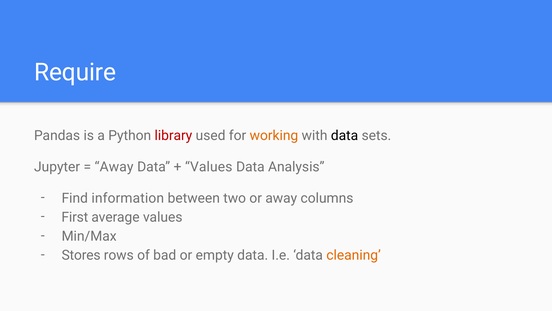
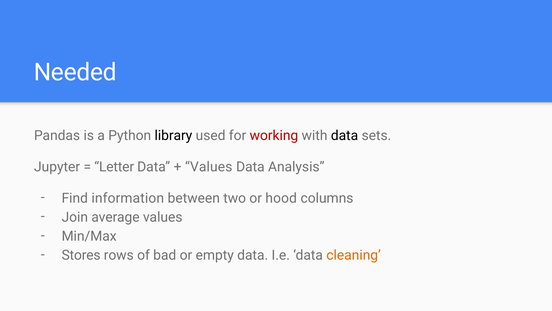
Require: Require -> Needed (75, 72)
library colour: red -> black (173, 135)
working colour: orange -> red (274, 135)
Away: Away -> Letter (114, 167)
or away: away -> hood (281, 198)
First: First -> Join (75, 217)
